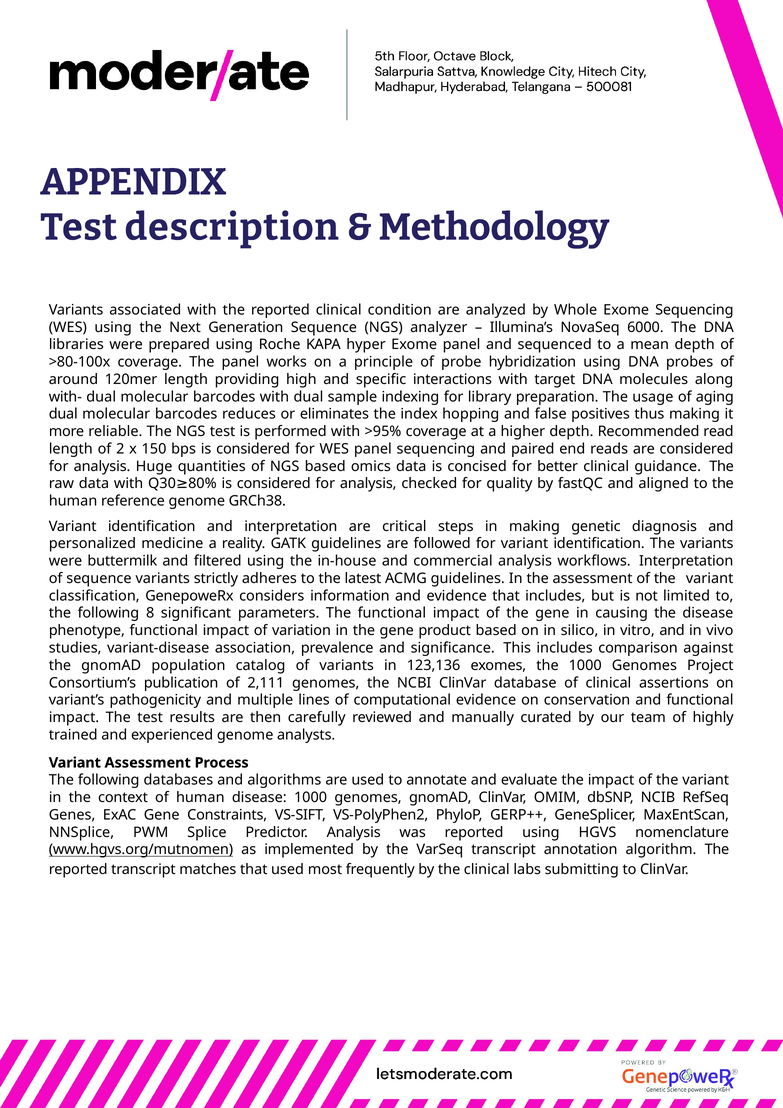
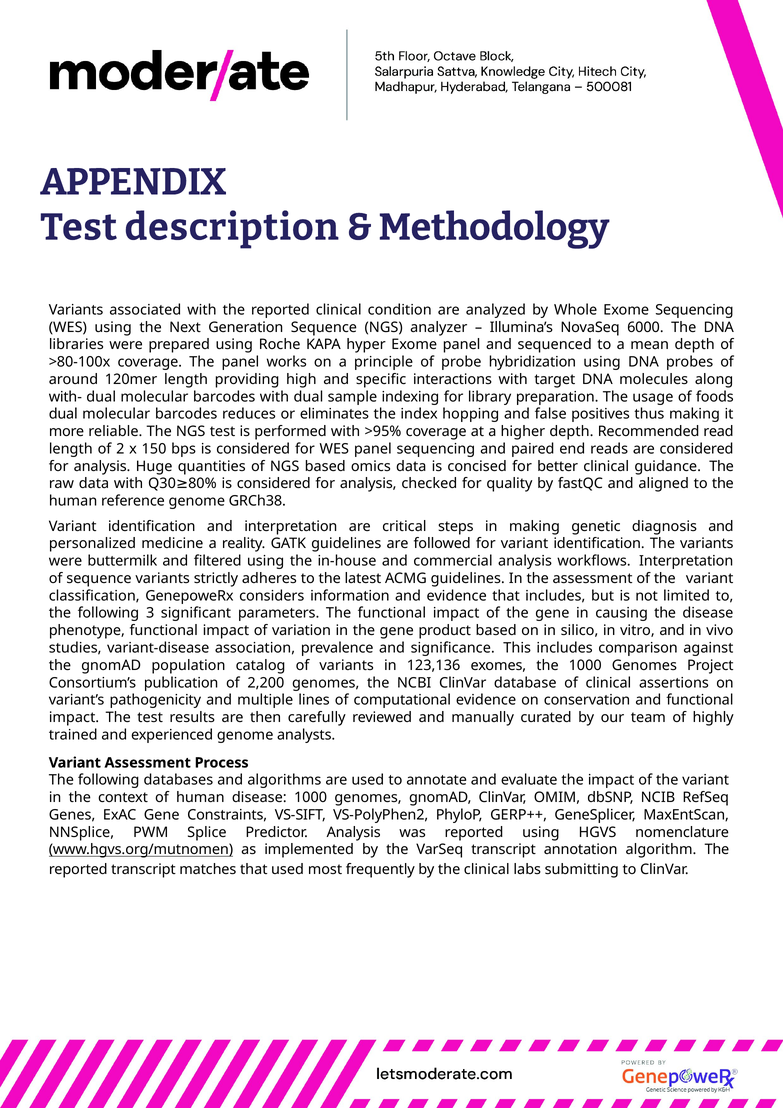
aging: aging -> foods (715, 397)
8: 8 -> 3 (150, 613)
2,111: 2,111 -> 2,200 (266, 683)
